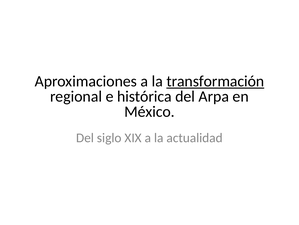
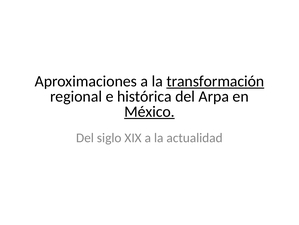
México underline: none -> present (150, 111)
